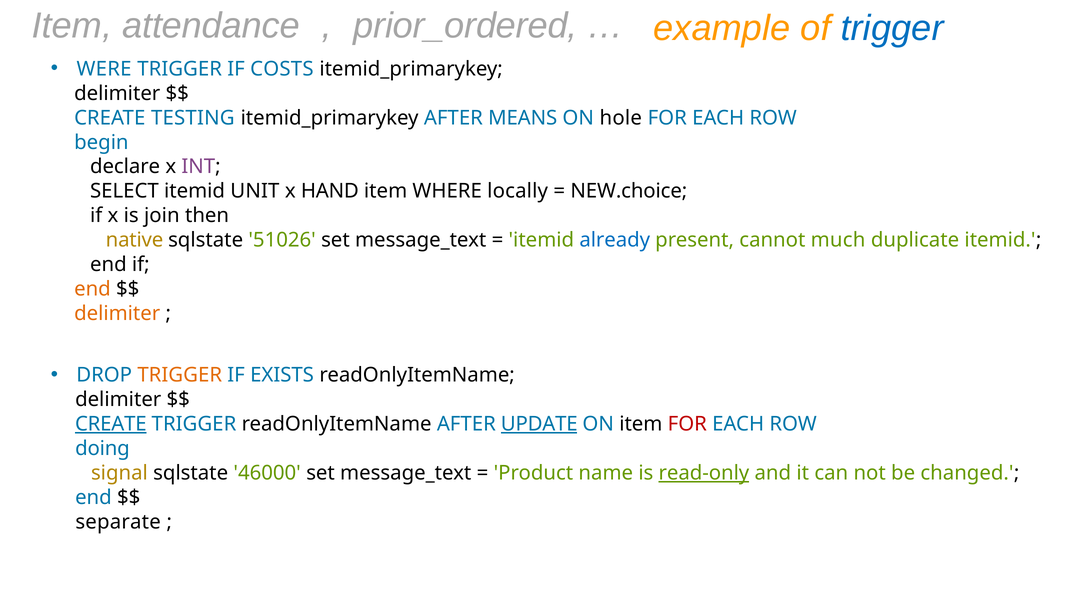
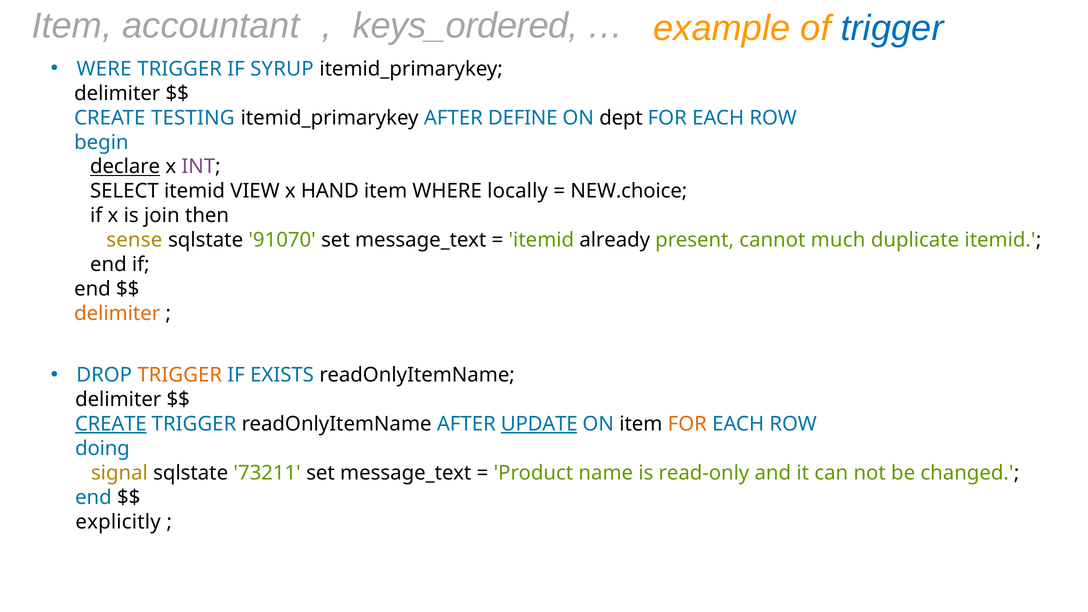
attendance: attendance -> accountant (211, 26)
prior_ordered: prior_ordered -> keys_ordered (465, 26)
COSTS: COSTS -> SYRUP (282, 69)
MEANS: MEANS -> DEFINE (523, 118)
hole: hole -> dept (621, 118)
declare underline: none -> present (125, 167)
UNIT: UNIT -> VIEW (255, 191)
native: native -> sense (134, 240)
51026: 51026 -> 91070 (282, 240)
already colour: blue -> black (615, 240)
end colour: orange -> black (92, 289)
FOR colour: red -> orange (687, 424)
46000: 46000 -> 73211 (267, 473)
read-only underline: present -> none (704, 473)
separate: separate -> explicitly (118, 522)
